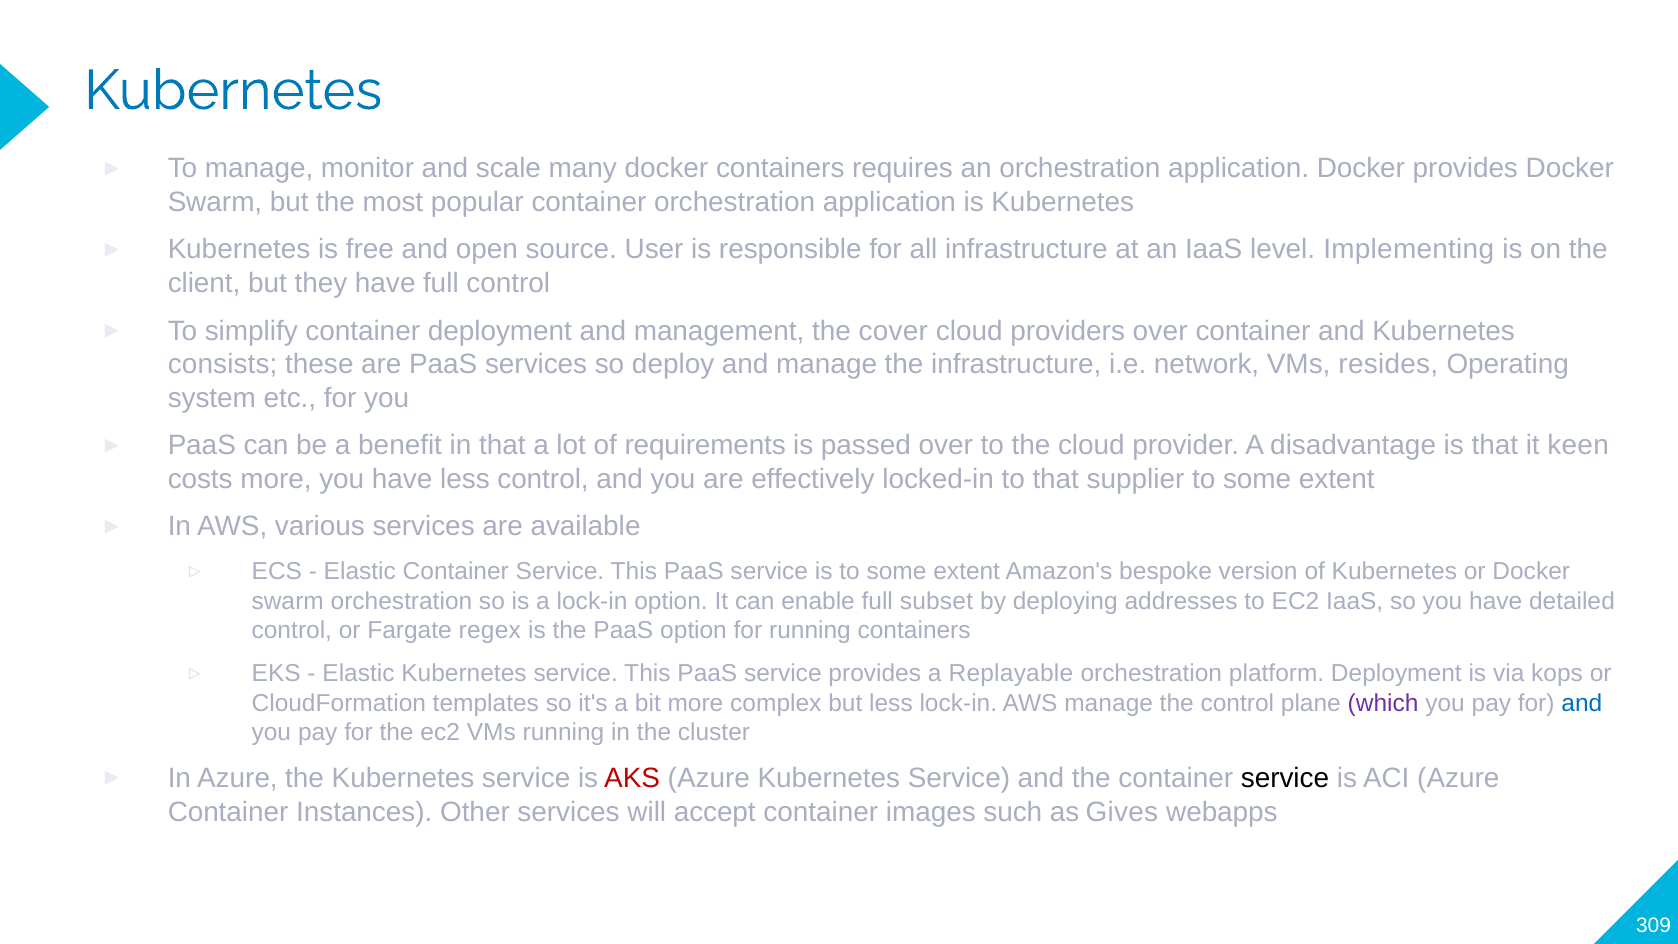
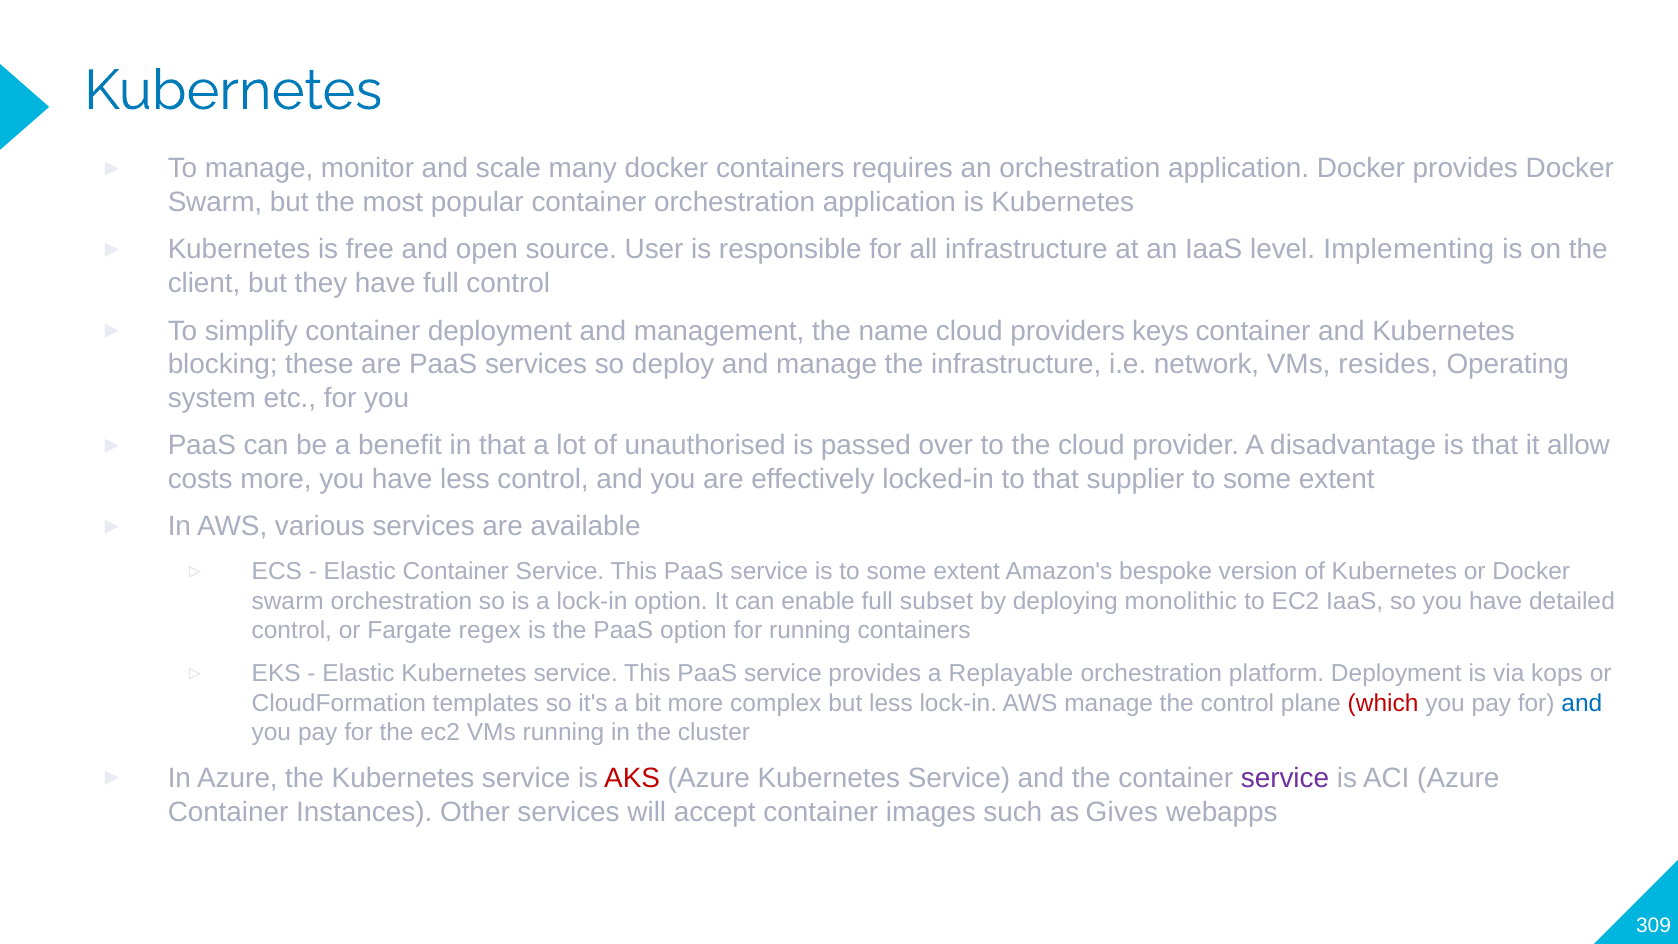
cover: cover -> name (893, 331)
providers over: over -> keys (1160, 331)
consists: consists -> blocking (223, 364)
requirements: requirements -> unauthorised (705, 445)
keen: keen -> allow (1578, 445)
addresses: addresses -> monolithic (1181, 601)
which colour: purple -> red (1383, 703)
service colour: black -> purple (1285, 778)
